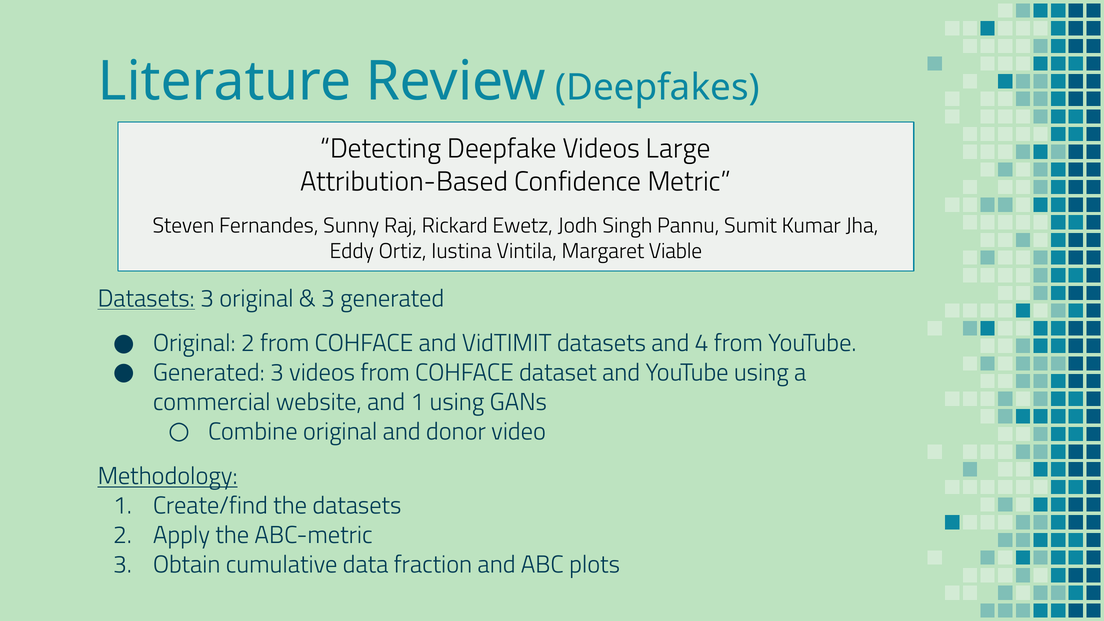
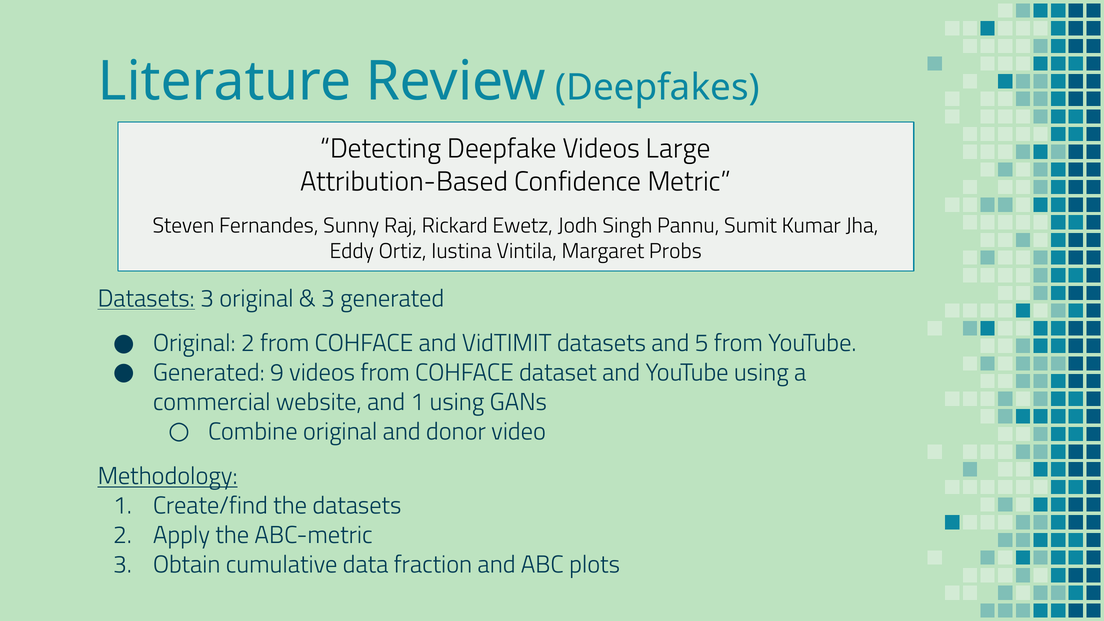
Viable: Viable -> Probs (675, 251)
4: 4 -> 5 (702, 343)
Generated 3: 3 -> 9 (277, 373)
